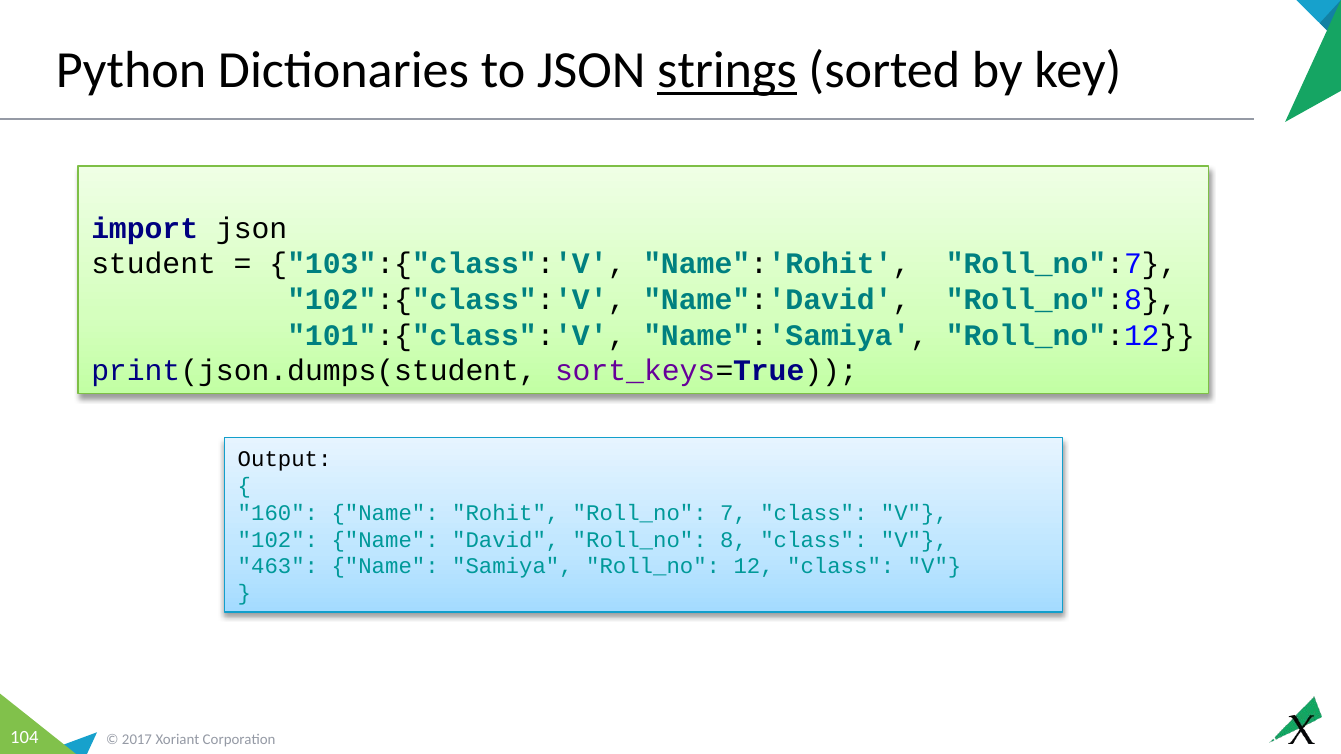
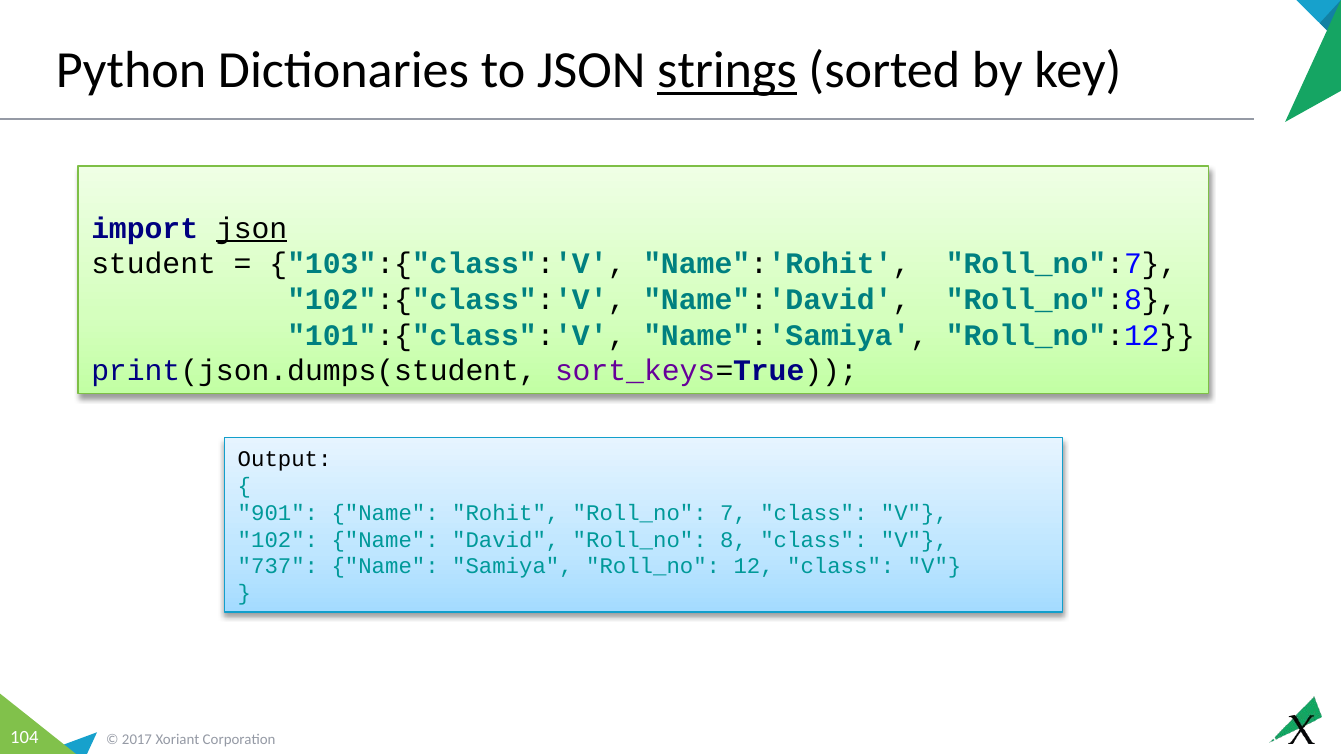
json underline: none -> present (252, 228)
160: 160 -> 901 (278, 513)
463: 463 -> 737 (278, 567)
